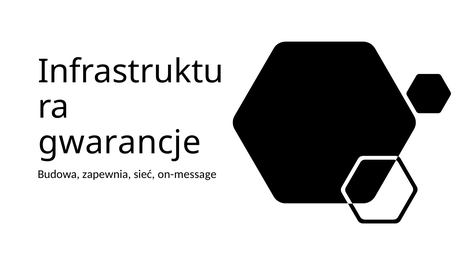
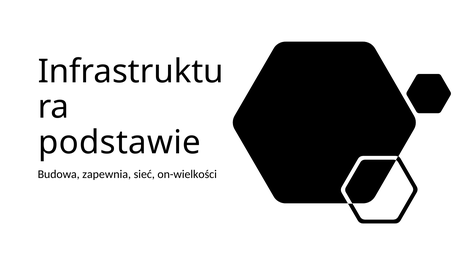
gwarancje: gwarancje -> podstawie (120, 143)
on-message: on-message -> on-wielkości (187, 174)
